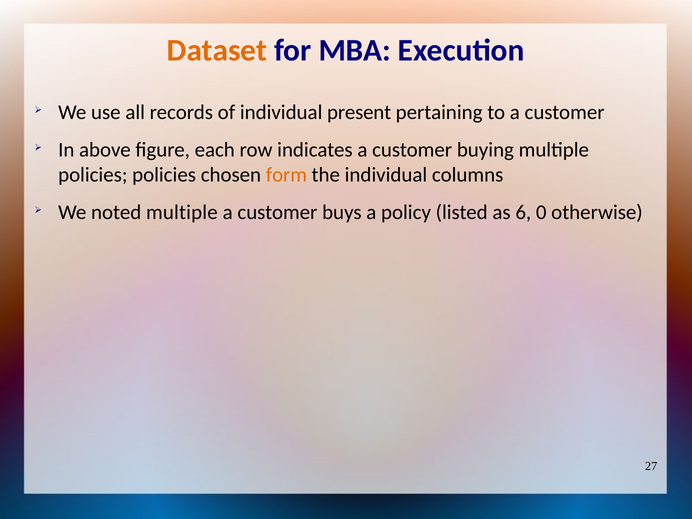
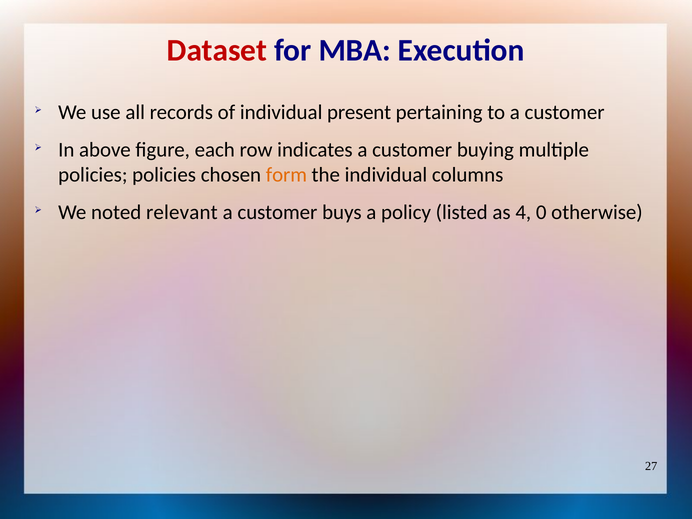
Dataset colour: orange -> red (217, 51)
noted multiple: multiple -> relevant (182, 212)
6: 6 -> 4 (523, 212)
